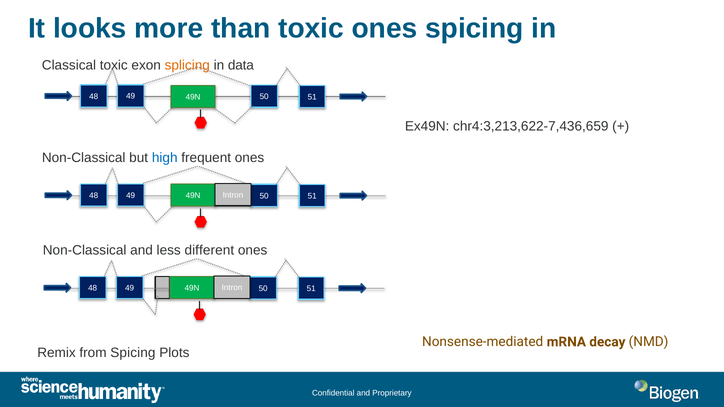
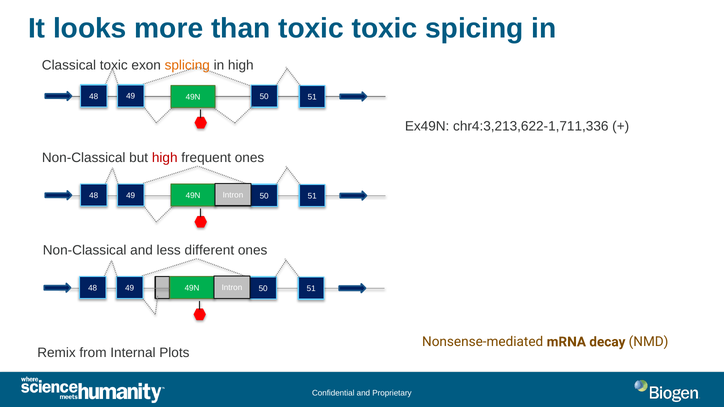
toxic ones: ones -> toxic (385, 29)
in data: data -> high (241, 65)
chr4:3,213,622-7,436,659: chr4:3,213,622-7,436,659 -> chr4:3,213,622-1,711,336 (531, 126)
high colour: blue -> red (165, 158)
from Spicing: Spicing -> Internal (133, 353)
